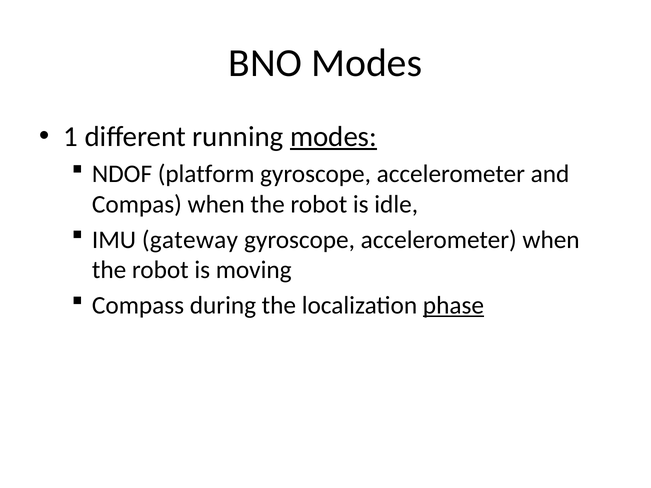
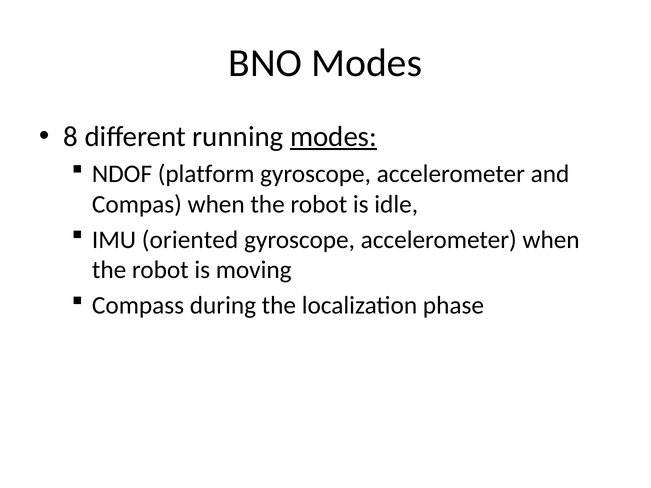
1: 1 -> 8 (71, 137)
gateway: gateway -> oriented (190, 240)
phase underline: present -> none (453, 306)
